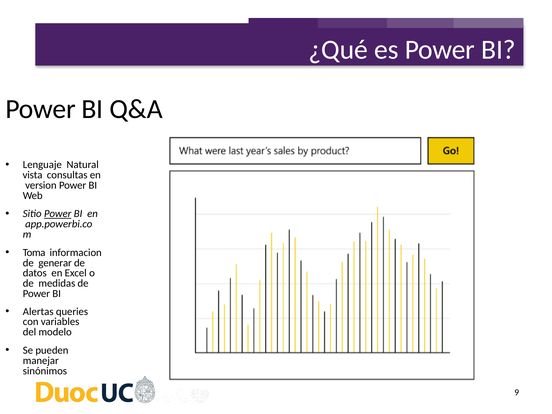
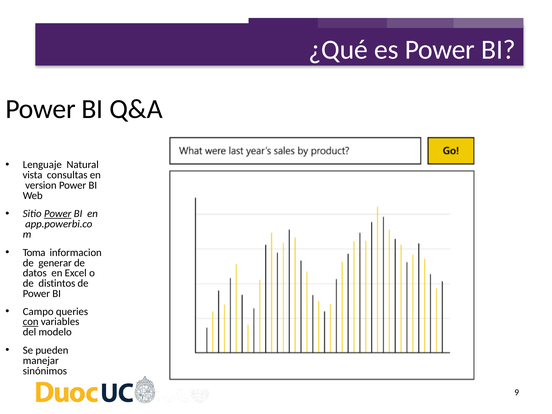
medidas: medidas -> distintos (57, 283)
Alertas: Alertas -> Campo (38, 311)
con underline: none -> present (31, 322)
